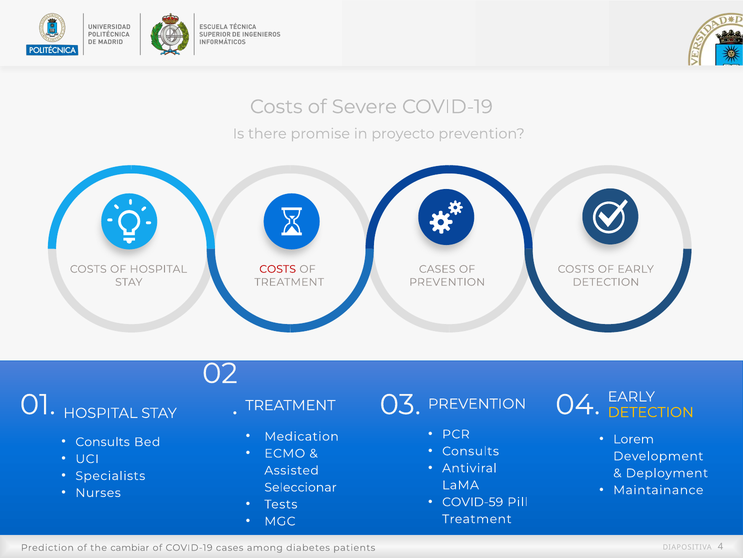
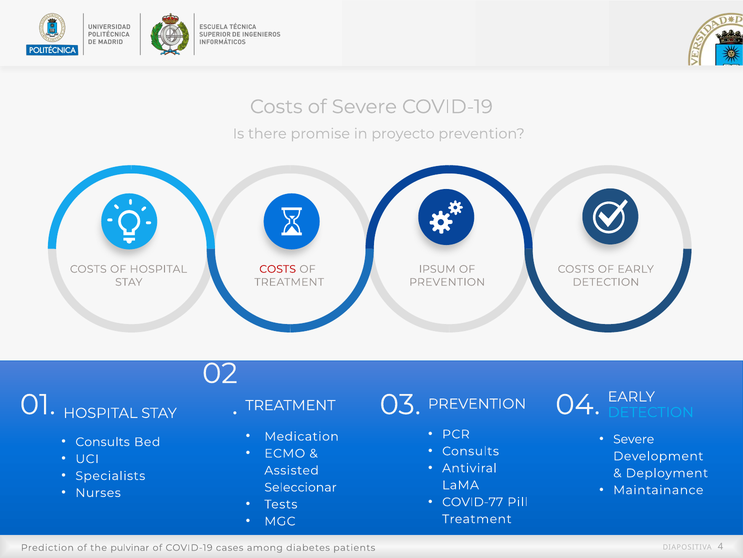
CASES: CASES -> IPSUM (437, 269)
DETECTION colour: yellow -> light blue (651, 412)
Lorem: Lorem -> Severe (634, 439)
COVID-59: COVID-59 -> COVID-77 (473, 501)
cambiar: cambiar -> pulvinar (130, 547)
